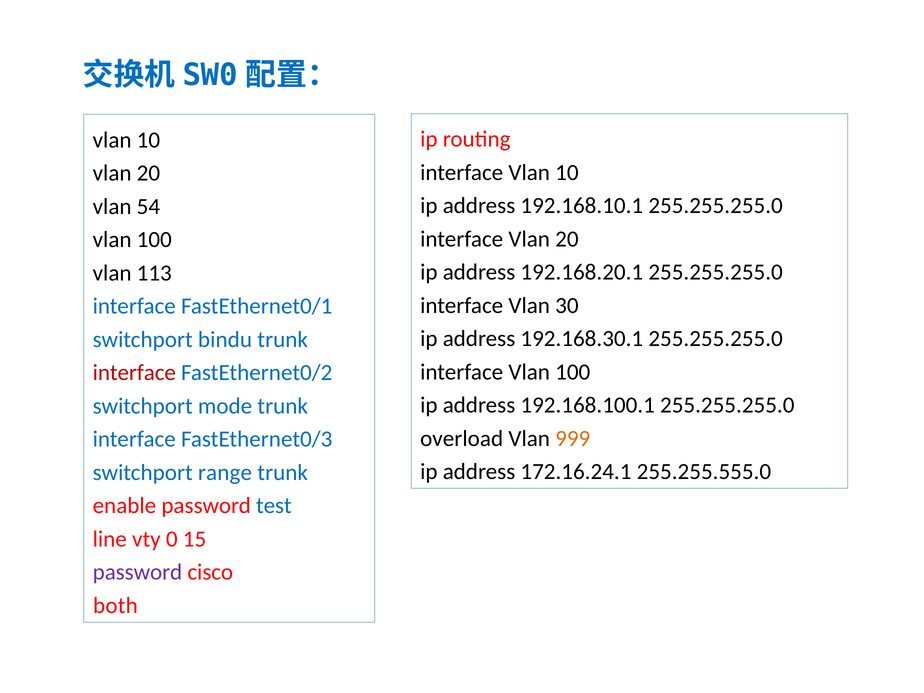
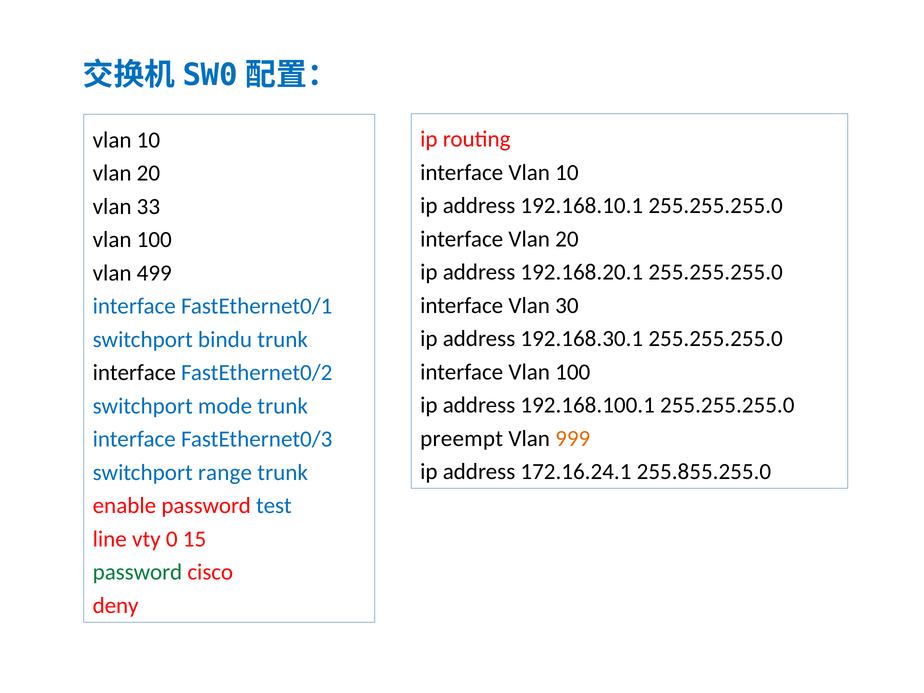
54: 54 -> 33 (148, 206)
113: 113 -> 499 (154, 273)
interface colour: red -> black (134, 373)
overload: overload -> preempt (462, 438)
255.255.555.0: 255.255.555.0 -> 255.855.255.0 (704, 472)
password colour: purple -> green (137, 572)
both: both -> deny (116, 605)
